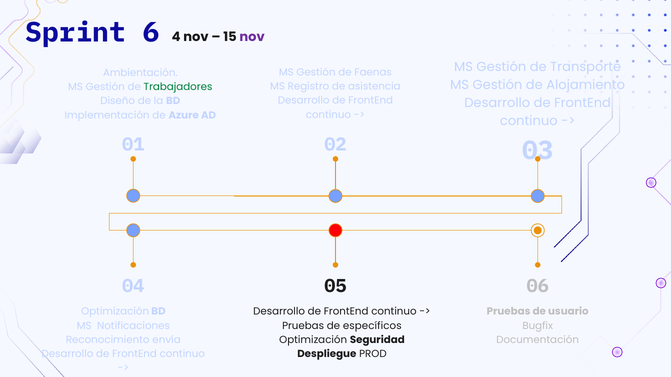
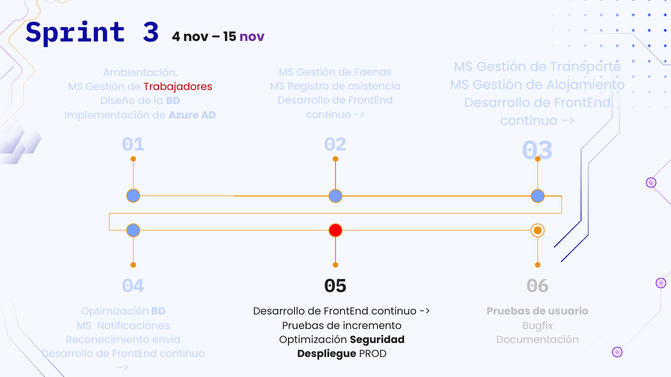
6: 6 -> 3 (151, 32)
Trabajadores colour: green -> red (178, 87)
específicos: específicos -> incremento (372, 326)
